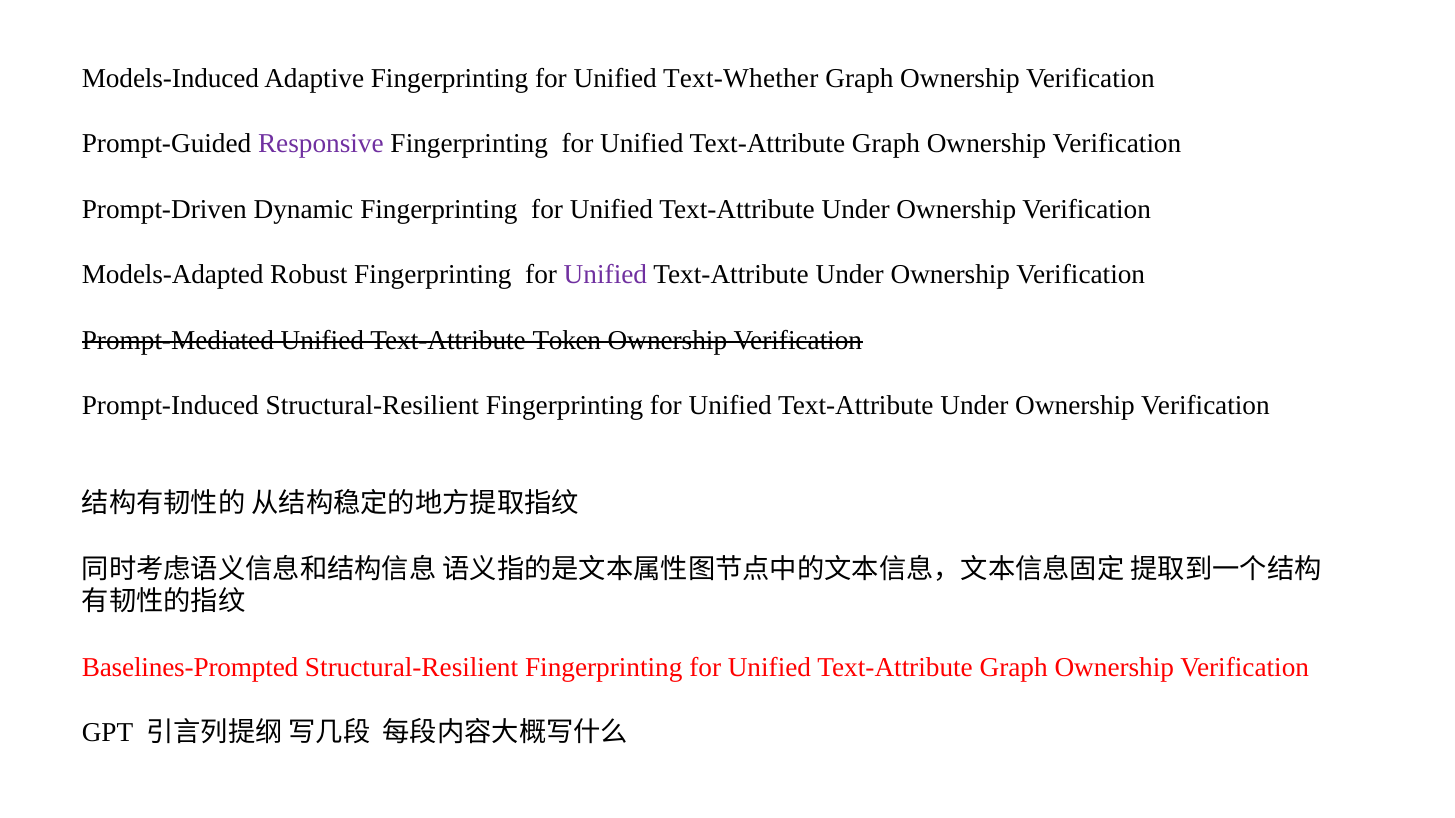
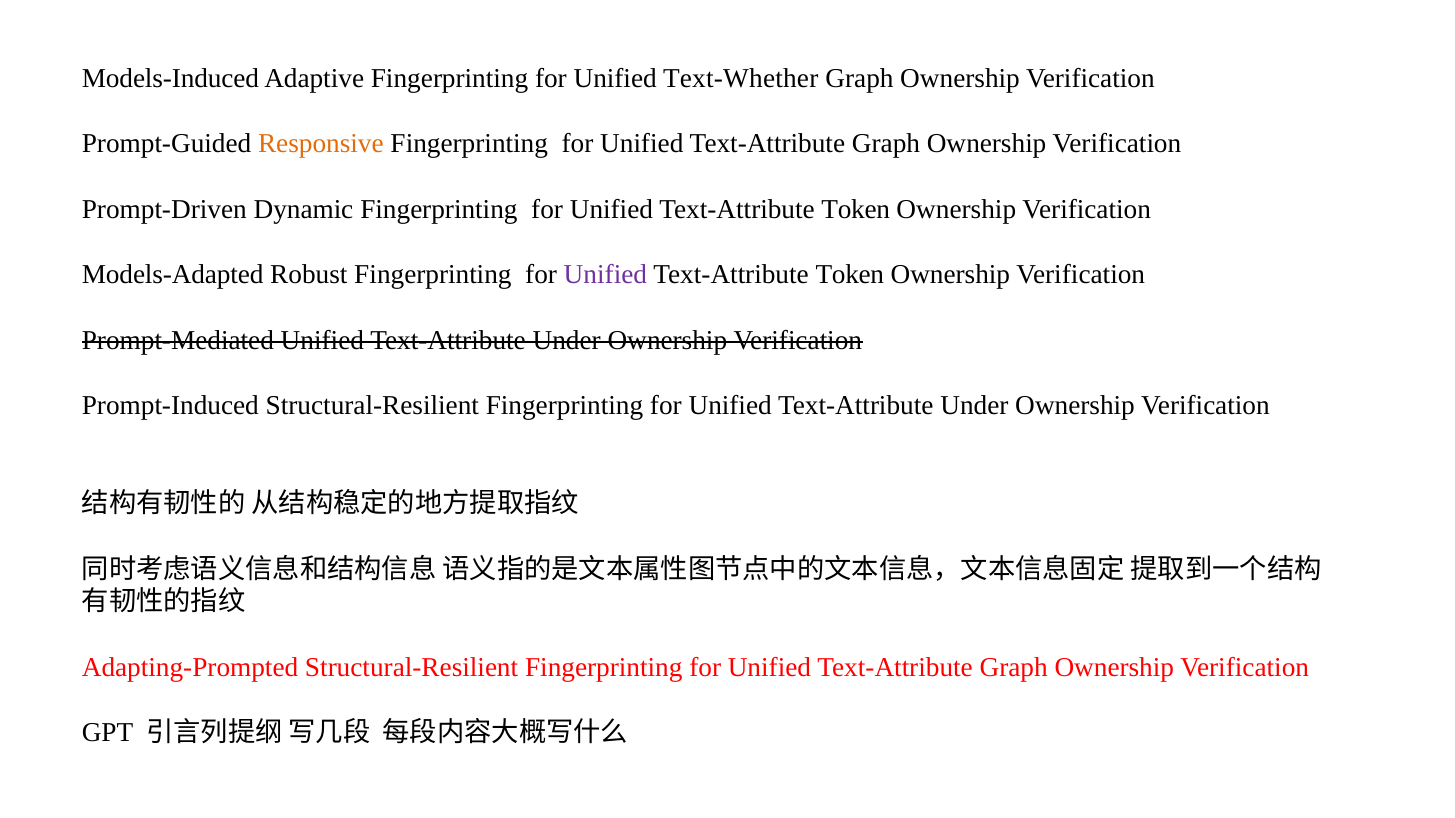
Responsive colour: purple -> orange (321, 144)
Under: Under -> Token (856, 209)
Under: Under -> Token (850, 275)
Prompt-Mediated Unified Text-Attribute Token: Token -> Under (567, 340)
Baselines-Prompted: Baselines-Prompted -> Adapting-Prompted (190, 668)
